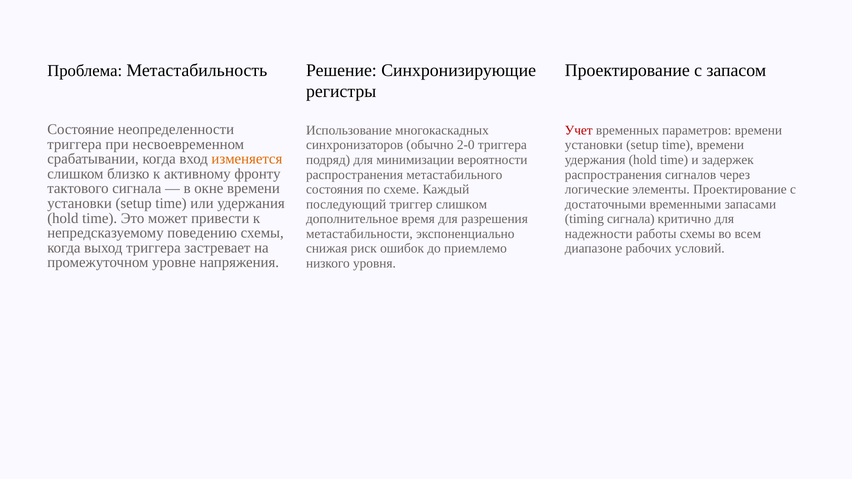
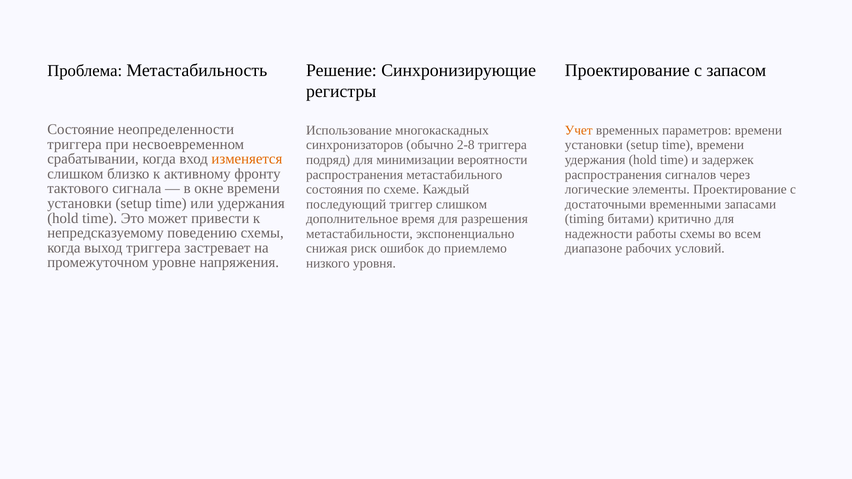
Учет colour: red -> orange (579, 130)
2-0: 2-0 -> 2-8 (466, 145)
timing сигнала: сигнала -> битами (631, 219)
